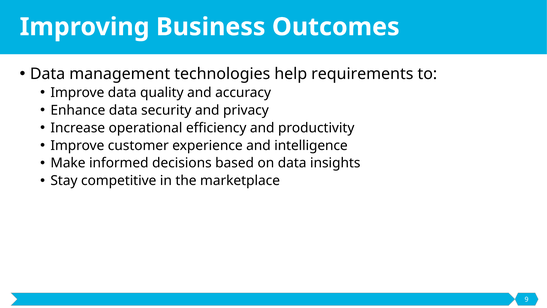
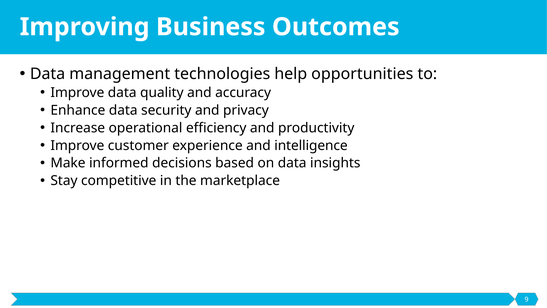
requirements: requirements -> opportunities (362, 74)
